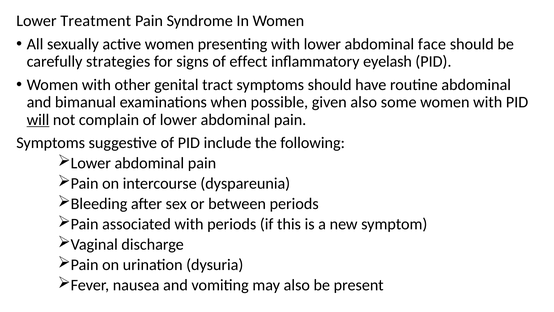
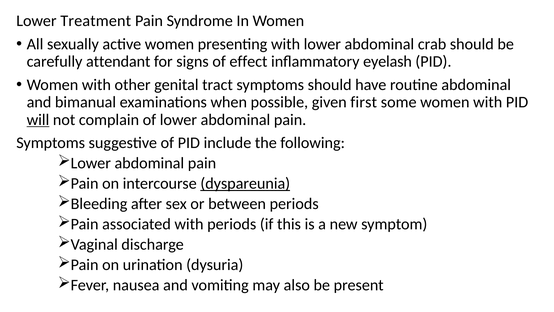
face: face -> crab (432, 44)
strategies: strategies -> attendant (118, 62)
given also: also -> first (364, 102)
dyspareunia underline: none -> present (245, 183)
